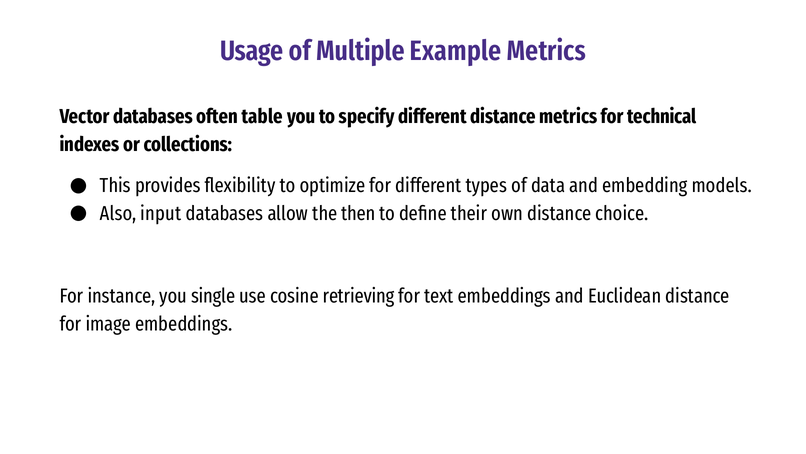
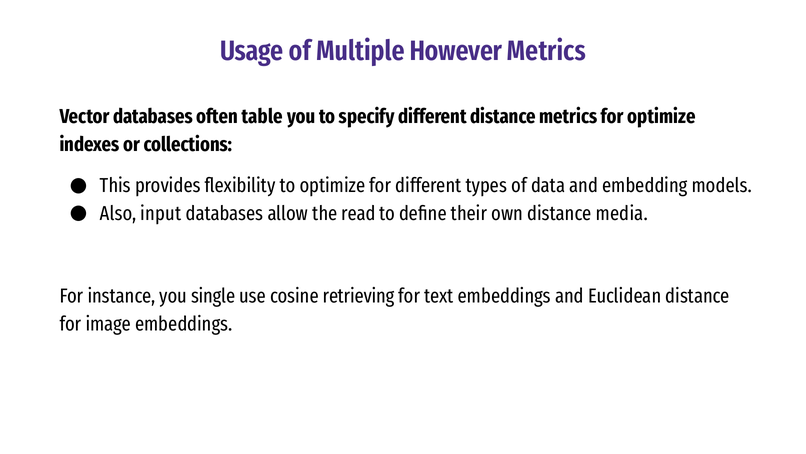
Example: Example -> However (456, 51)
for technical: technical -> optimize (661, 117)
then: then -> read (358, 213)
choice: choice -> media (622, 213)
